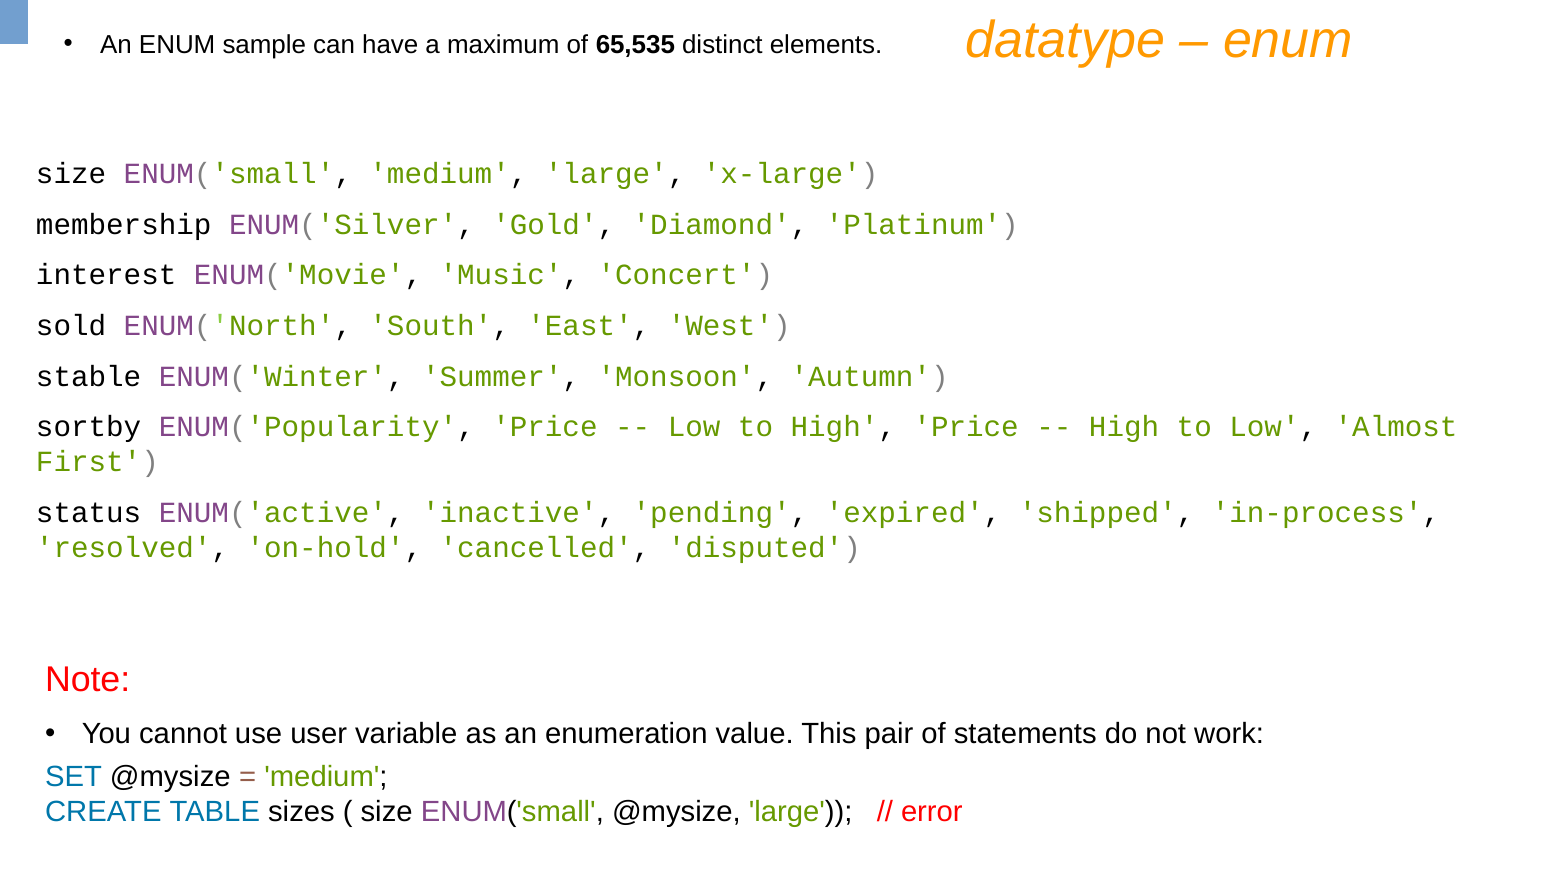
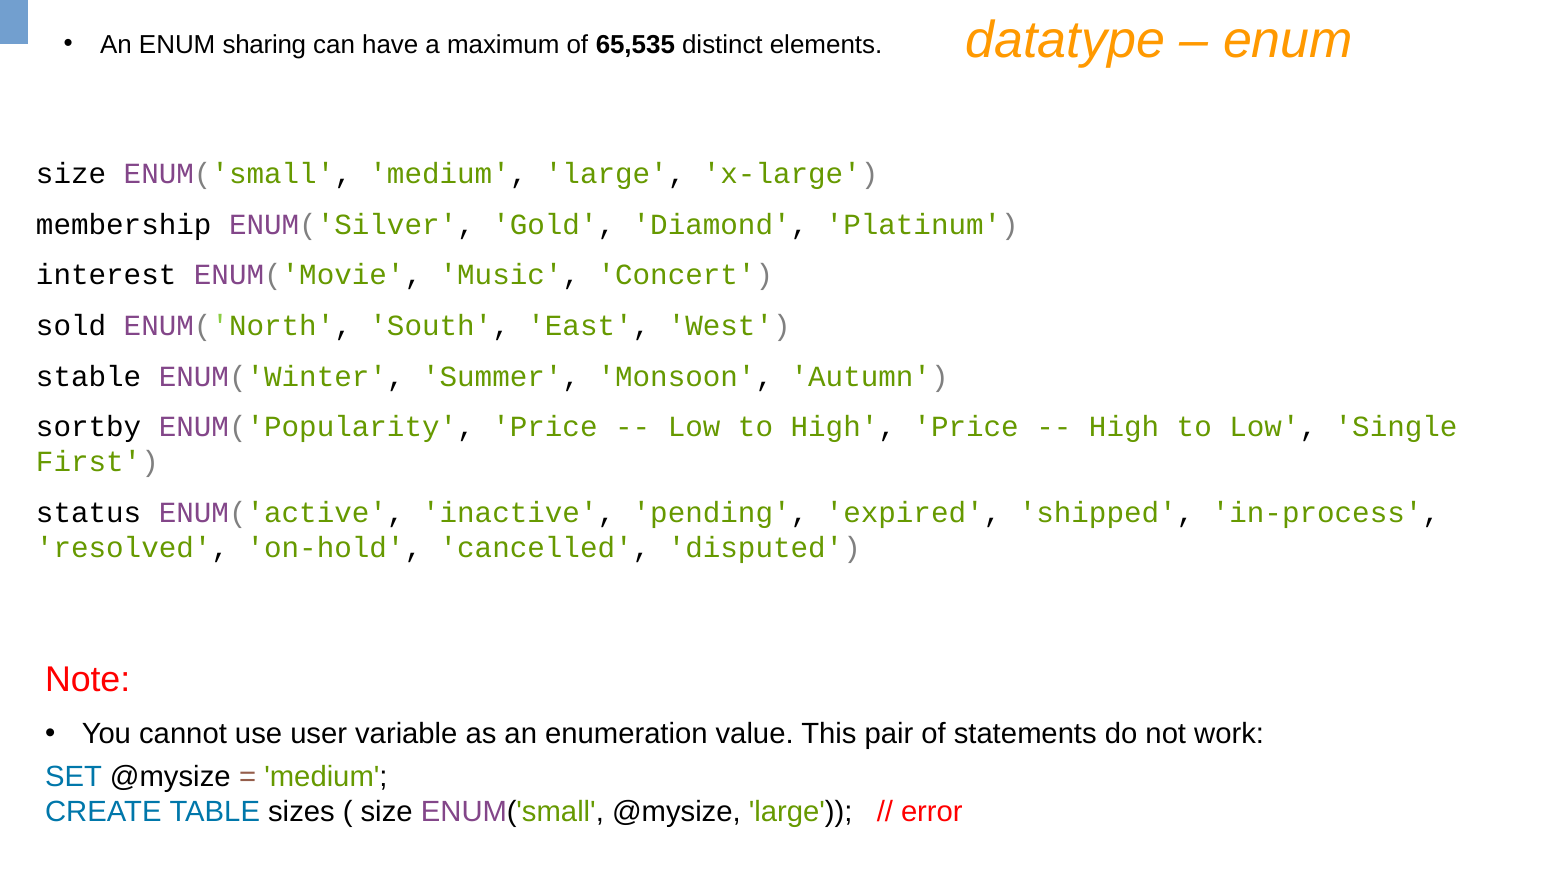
sample: sample -> sharing (264, 45)
Almost: Almost -> Single (1396, 427)
